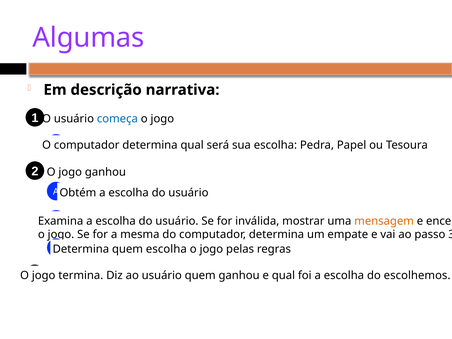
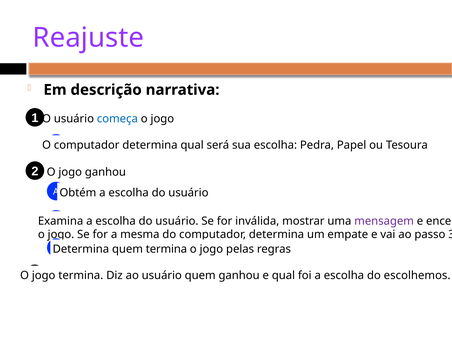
Algumas: Algumas -> Reajuste (88, 38)
mensagem colour: orange -> purple (384, 221)
quem escolha: escolha -> termina (166, 249)
